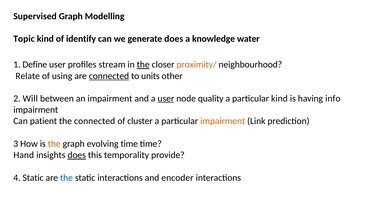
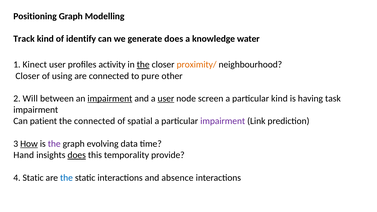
Supervised: Supervised -> Positioning (35, 16)
Topic: Topic -> Track (24, 39)
Define: Define -> Kinect (35, 65)
stream: stream -> activity (112, 65)
Relate: Relate -> Closer (28, 76)
connected underline: present -> none (109, 76)
units: units -> pure (150, 76)
impairment underline: none -> present (110, 99)
quality: quality -> screen (211, 99)
info: info -> task (333, 99)
cluster: cluster -> spatial (140, 121)
impairment colour: orange -> purple (223, 121)
How underline: none -> present (29, 144)
the colour: orange -> purple (54, 144)
evolving time: time -> data (129, 144)
encoder: encoder -> absence (177, 178)
